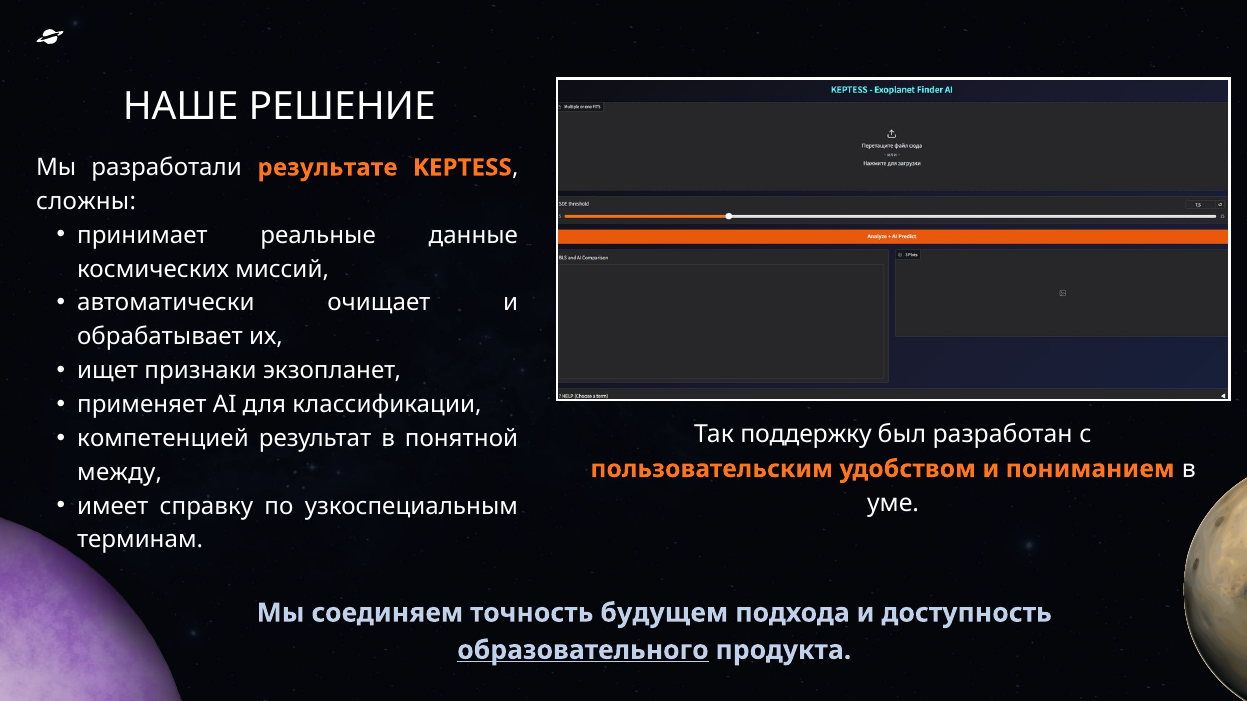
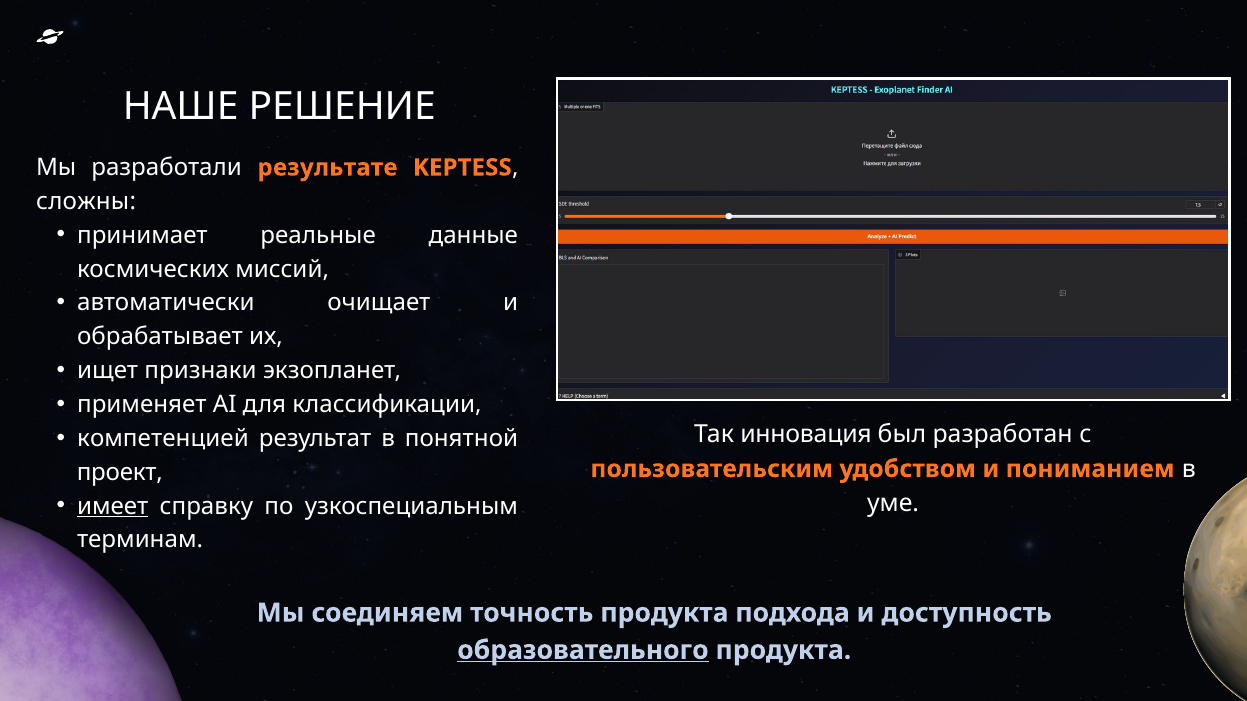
поддержку: поддержку -> инновация (806, 434)
между: между -> проект (120, 473)
имеет underline: none -> present (113, 506)
точность будущем: будущем -> продукта (664, 613)
